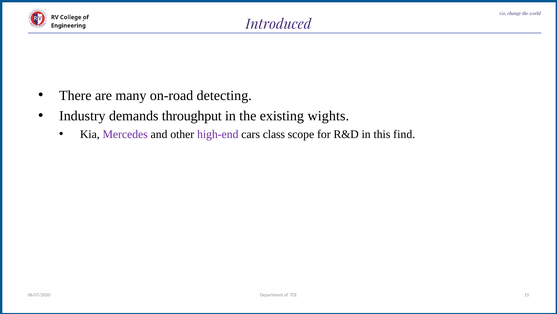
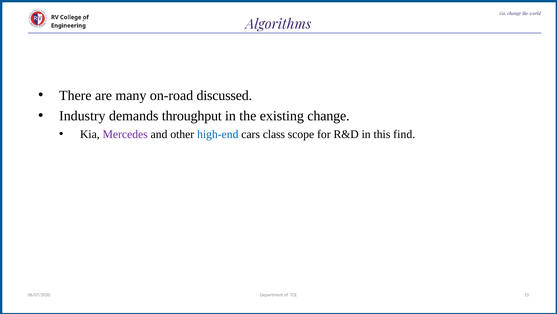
Introduced: Introduced -> Algorithms (278, 24)
detecting: detecting -> discussed (224, 95)
existing wights: wights -> change (328, 116)
high-end colour: purple -> blue (218, 134)
